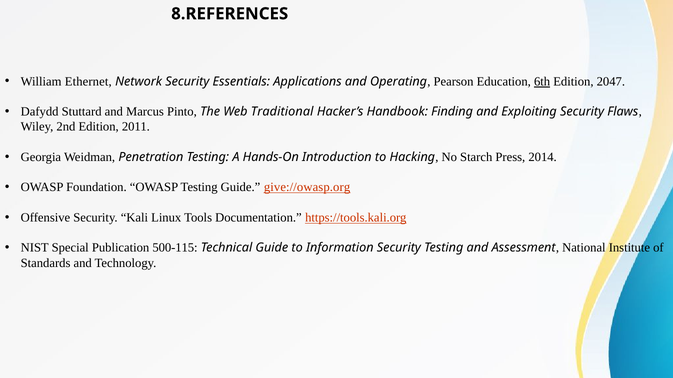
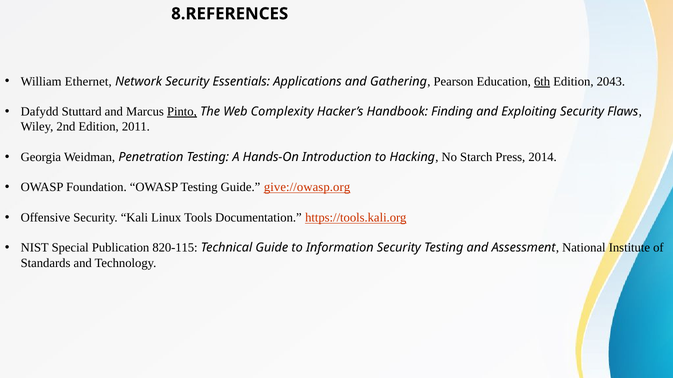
Operating: Operating -> Gathering (398, 82)
2047: 2047 -> 2043 (611, 82)
Pinto underline: none -> present (182, 112)
Traditional: Traditional -> Complexity (282, 112)
500-115: 500-115 -> 820-115 (175, 248)
